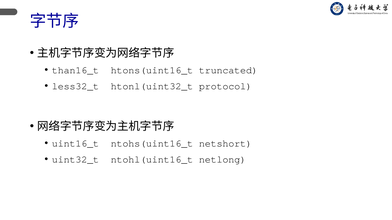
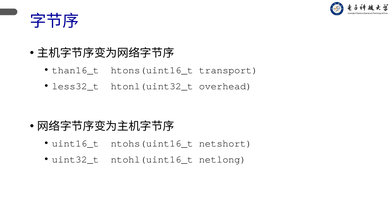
truncated: truncated -> transport (228, 70)
protocol: protocol -> overhead (225, 86)
